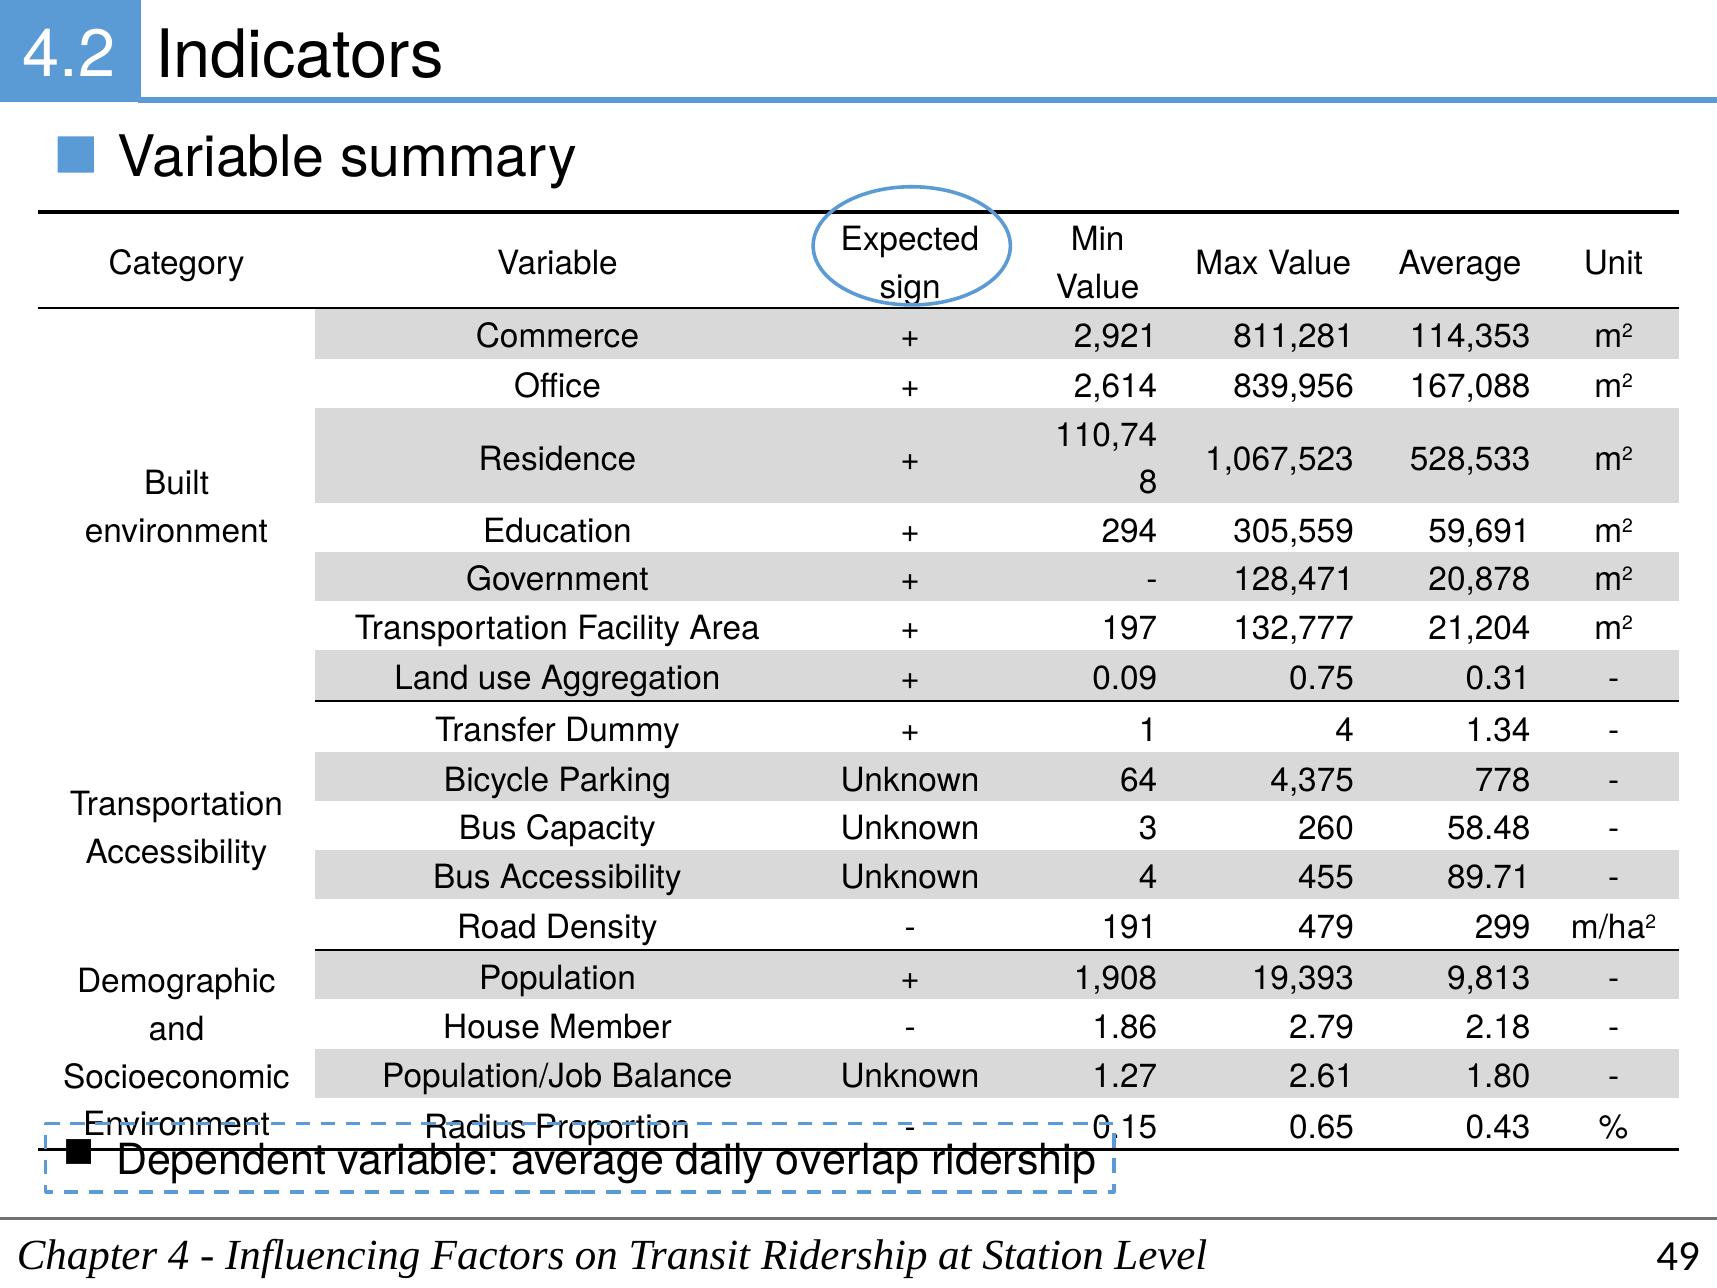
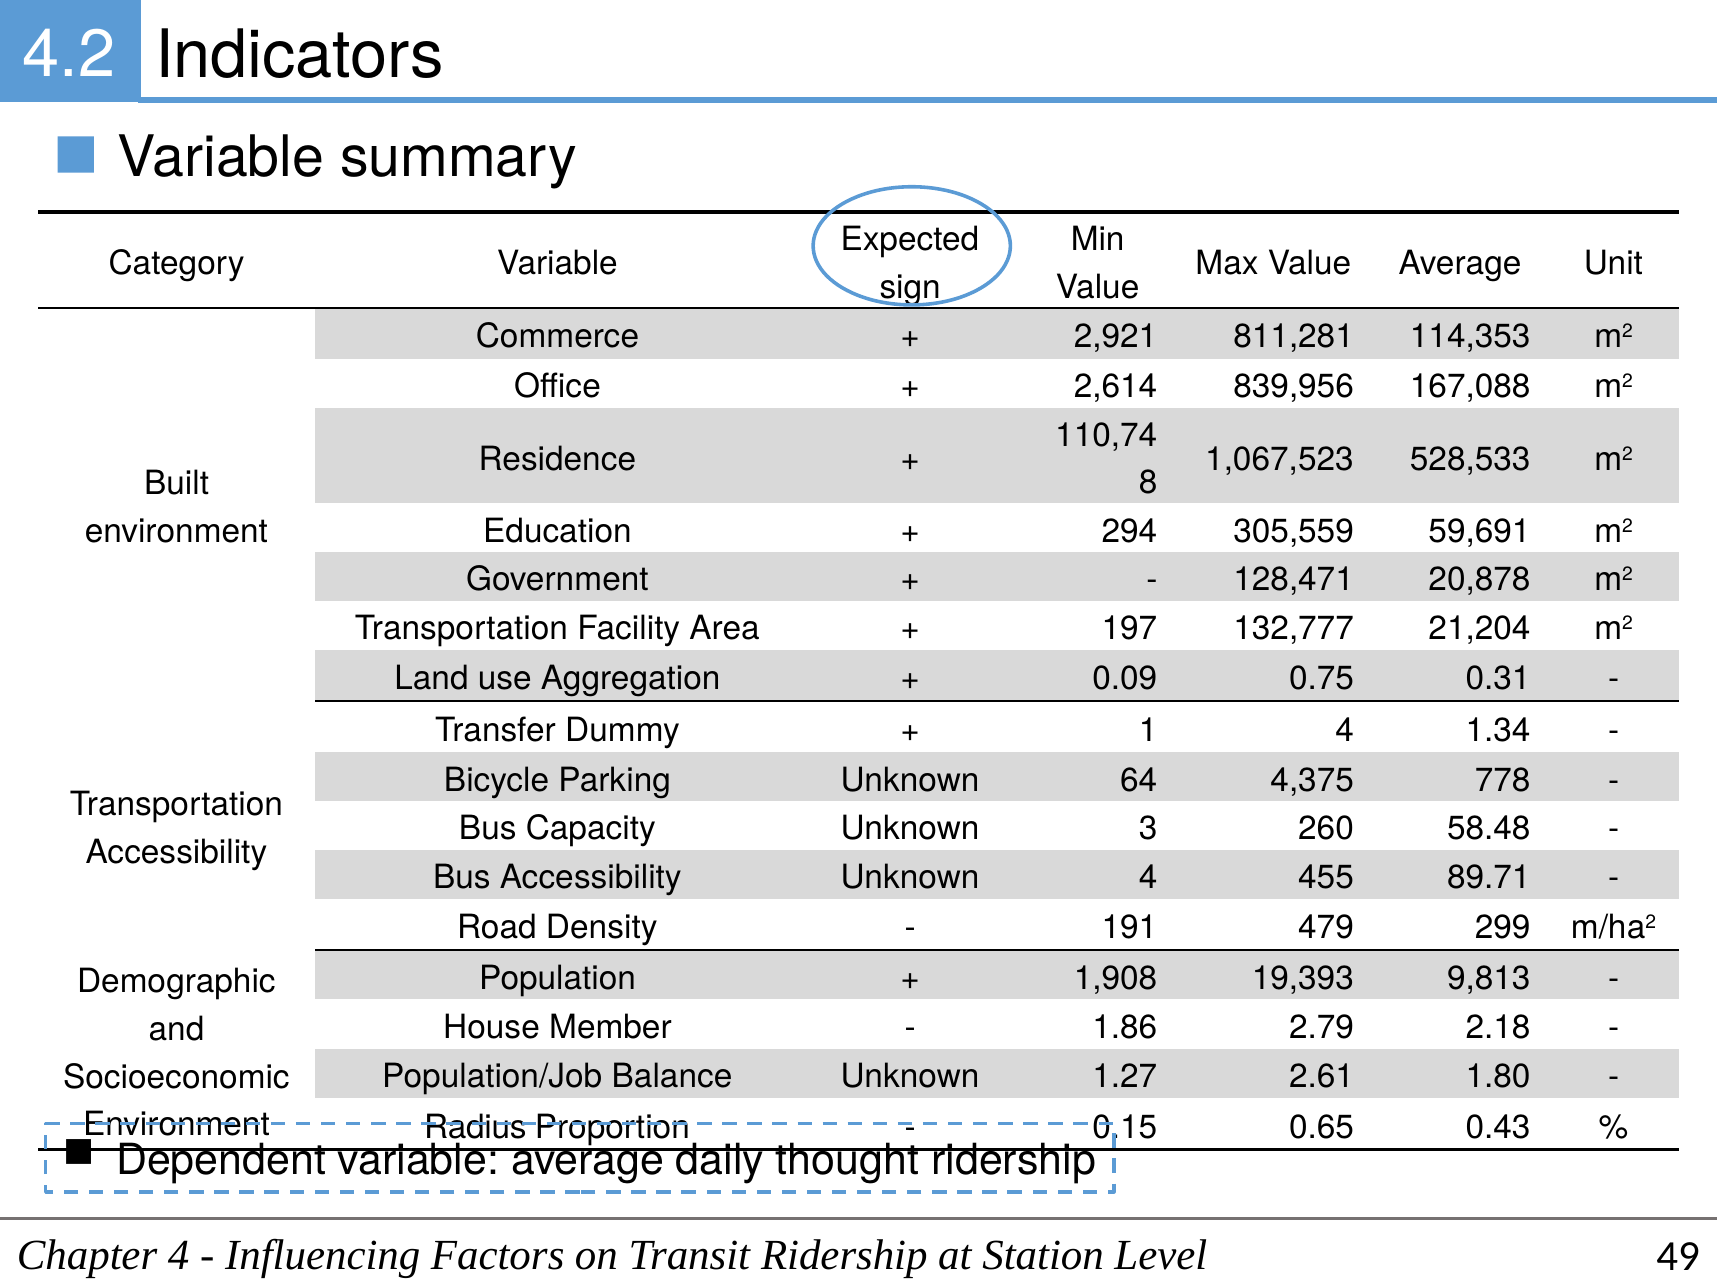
overlap: overlap -> thought (848, 1161)
